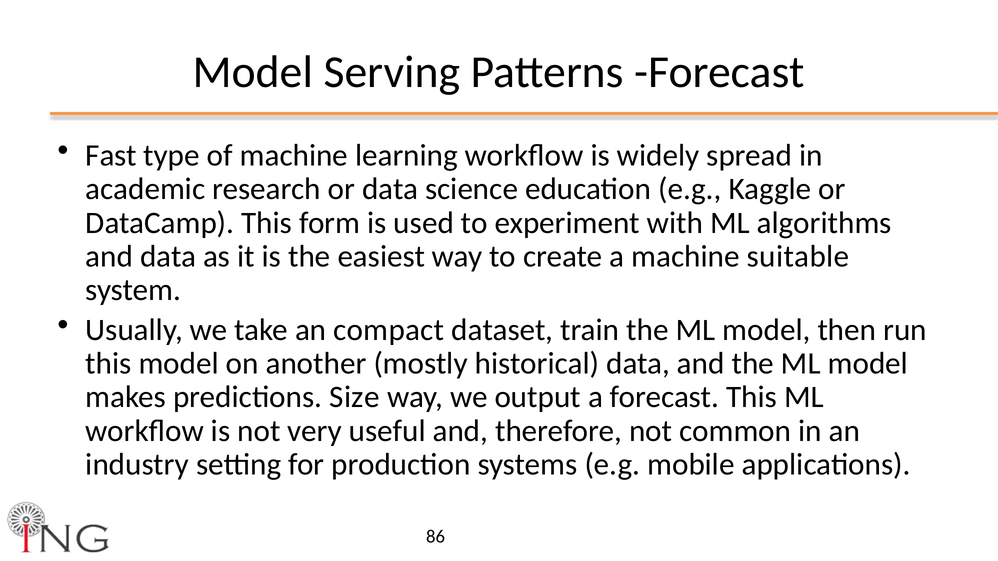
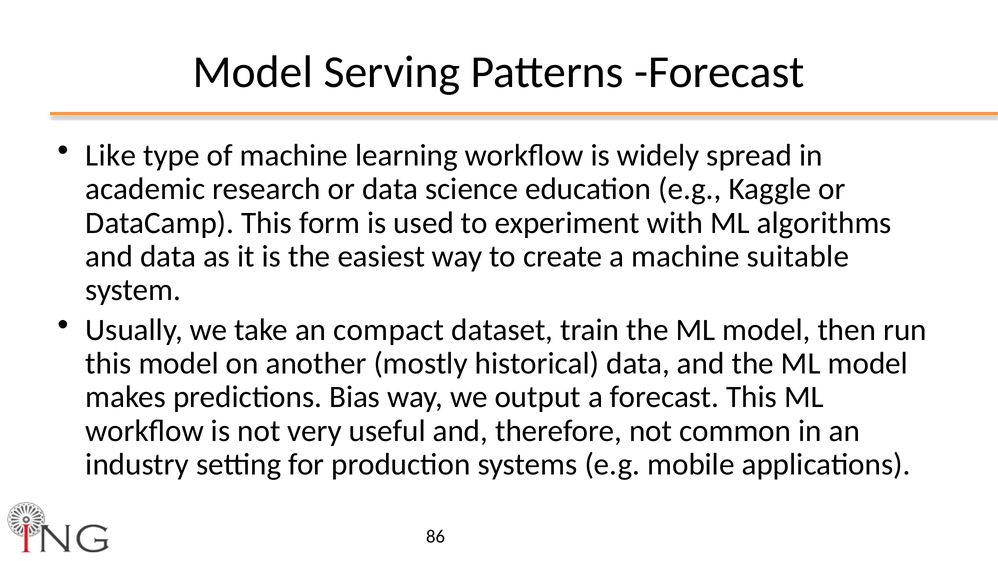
Fast: Fast -> Like (111, 156)
Size: Size -> Bias (355, 397)
